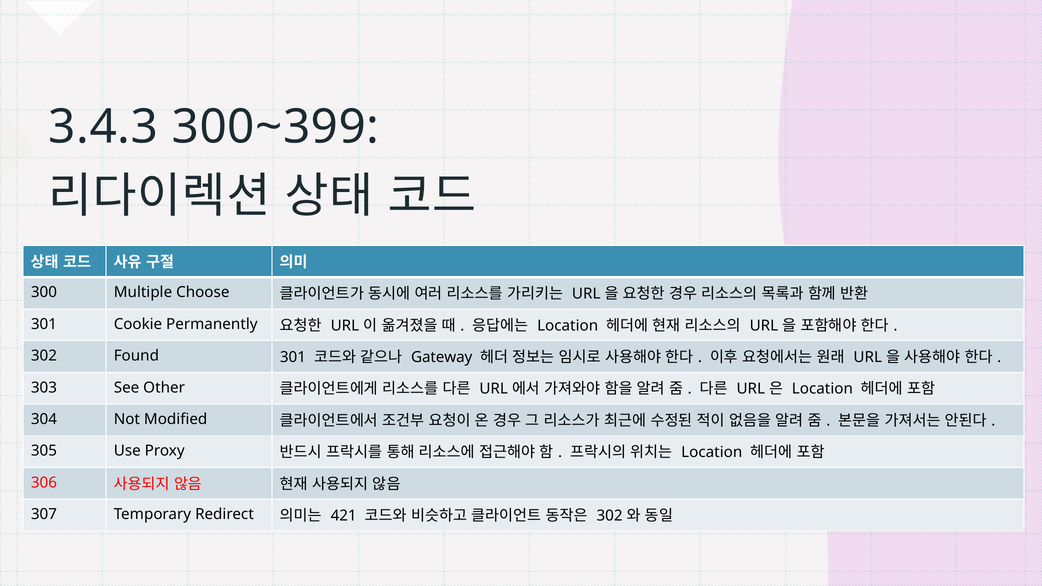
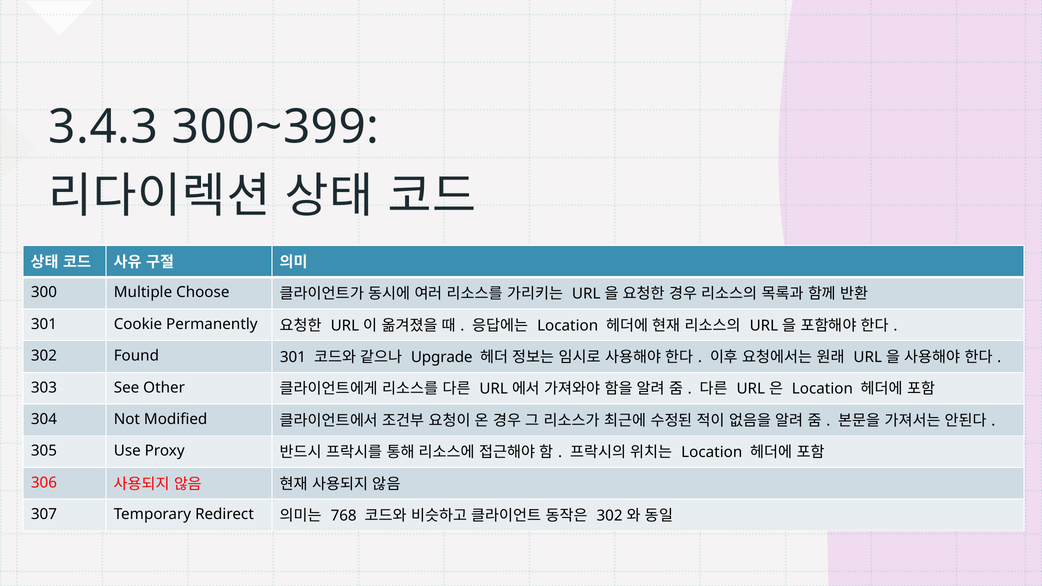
Gateway: Gateway -> Upgrade (442, 357)
421: 421 -> 768 (344, 516)
